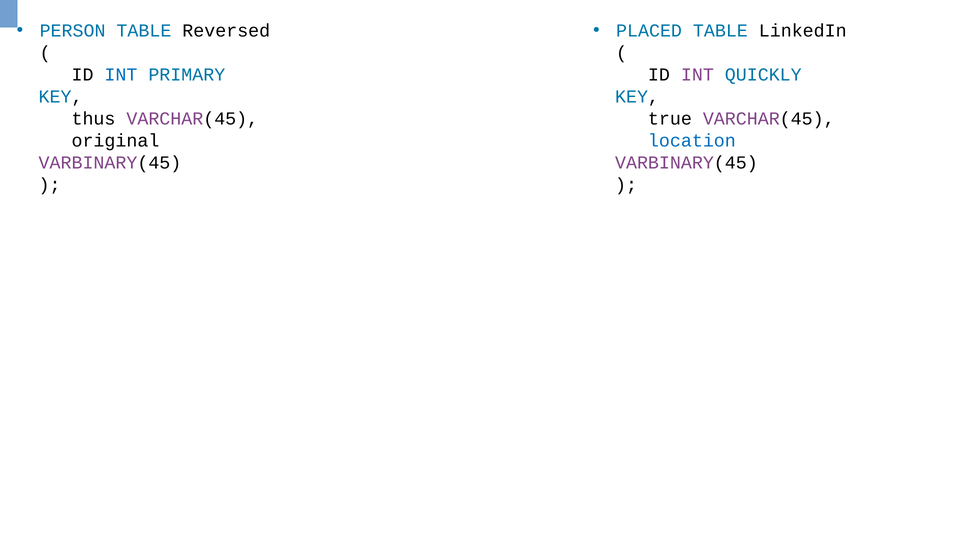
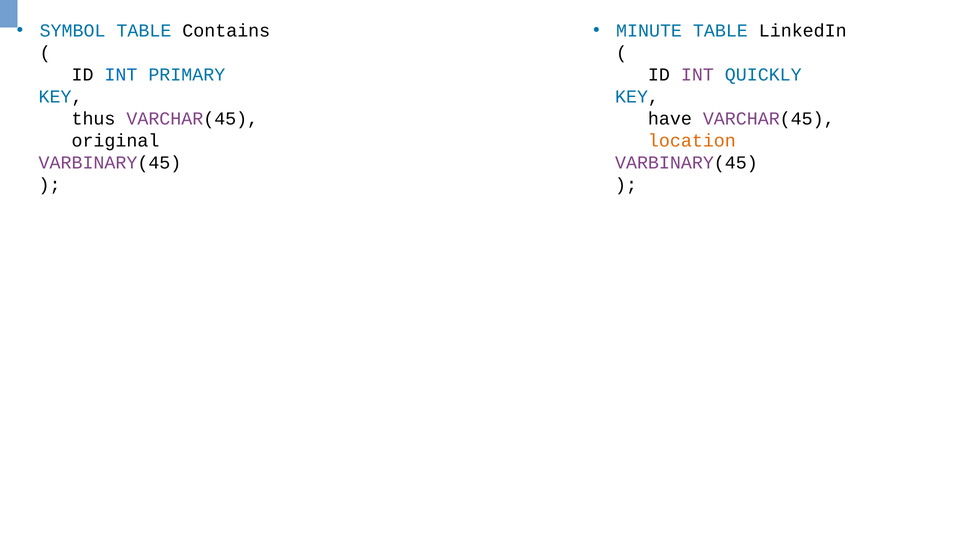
PERSON: PERSON -> SYMBOL (73, 31)
Reversed: Reversed -> Contains (226, 31)
PLACED: PLACED -> MINUTE (649, 31)
true: true -> have (670, 119)
location colour: blue -> orange (692, 141)
